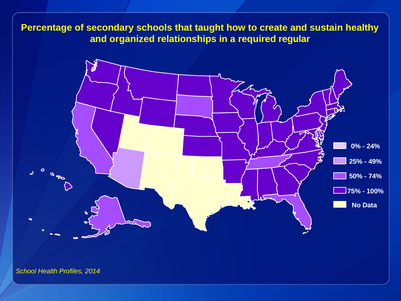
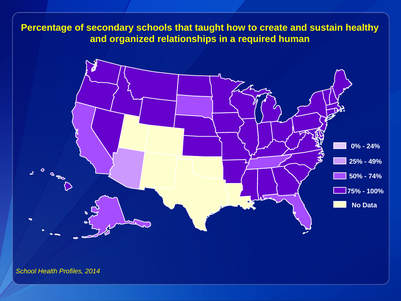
regular: regular -> human (294, 39)
